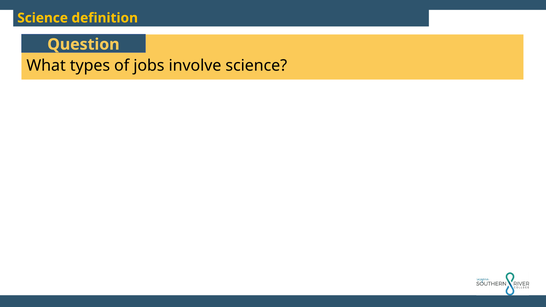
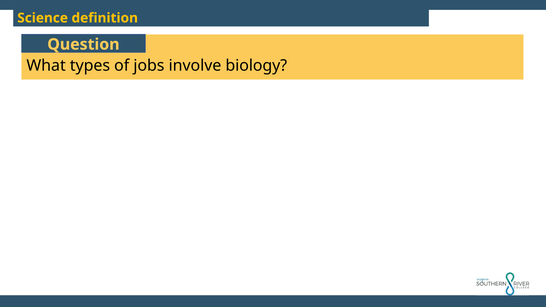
involve science: science -> biology (256, 66)
